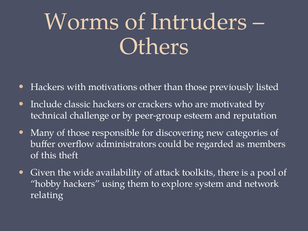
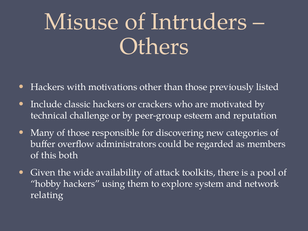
Worms: Worms -> Misuse (82, 22)
theft: theft -> both (68, 155)
